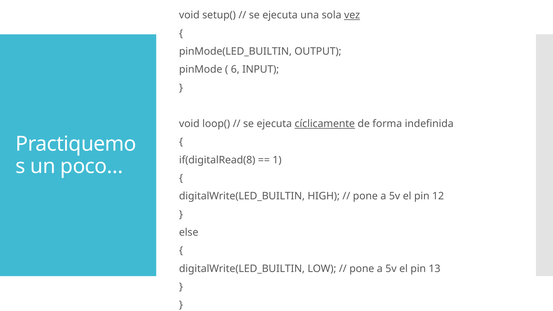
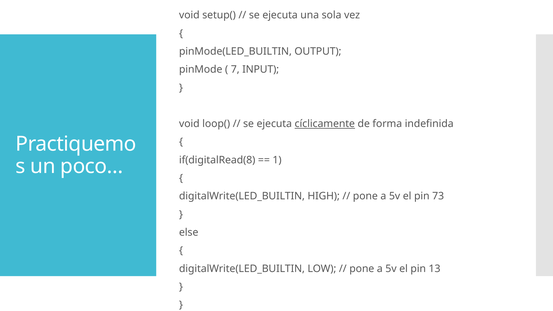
vez underline: present -> none (352, 15)
6: 6 -> 7 (235, 70)
12: 12 -> 73 (438, 196)
